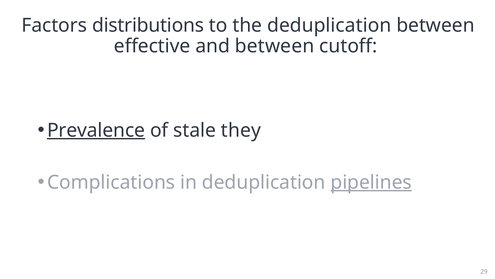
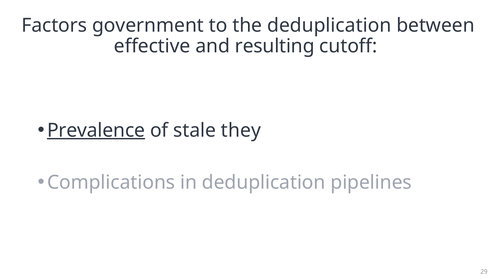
distributions: distributions -> government (148, 25)
and between: between -> resulting (275, 46)
pipelines underline: present -> none (371, 182)
